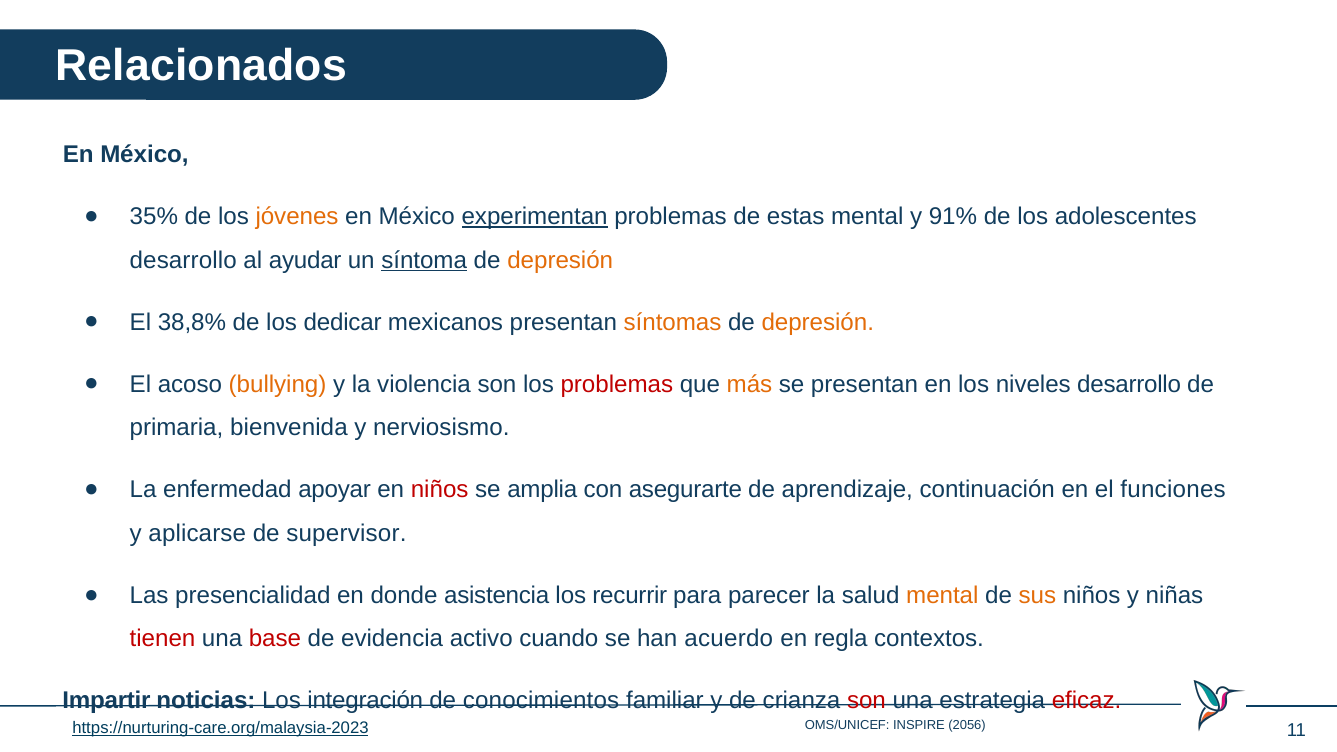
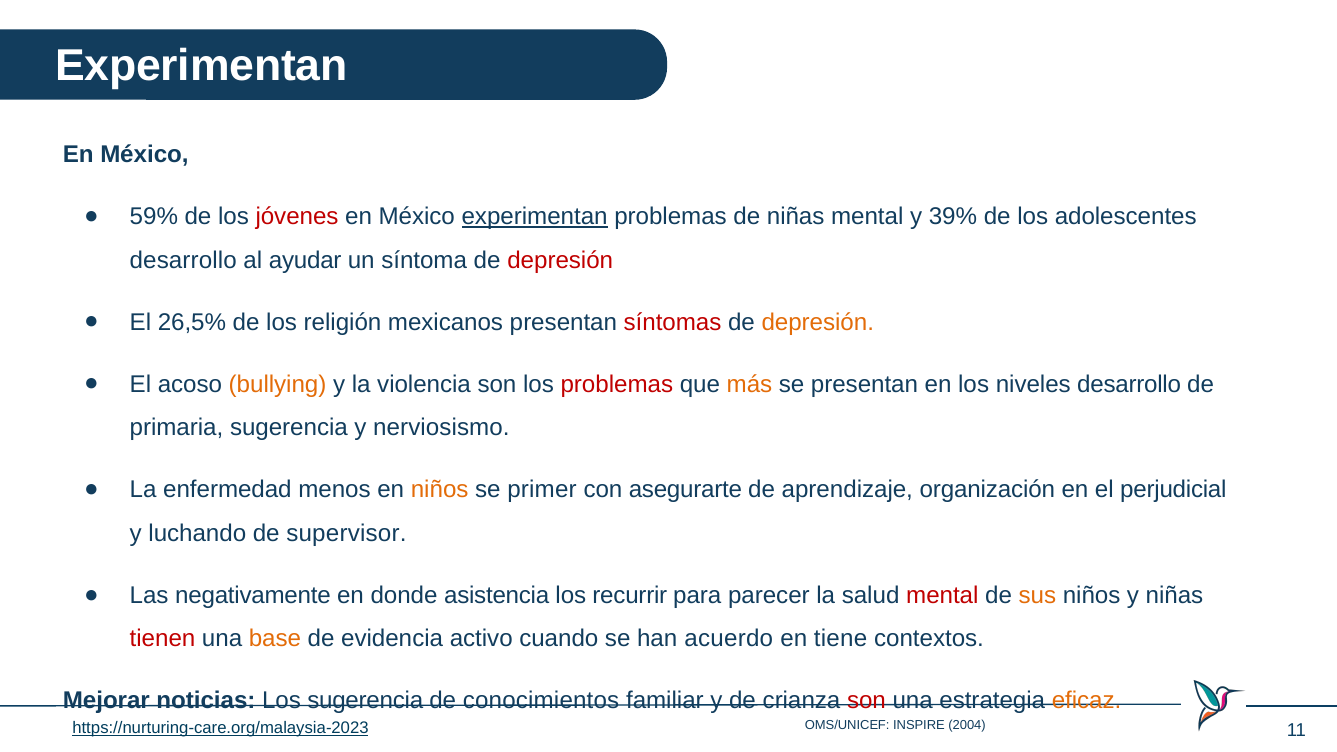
Relacionados: Relacionados -> Experimentan (201, 65)
35%: 35% -> 59% (154, 217)
jóvenes colour: orange -> red (297, 217)
de estas: estas -> niñas (796, 217)
91%: 91% -> 39% (953, 217)
síntoma underline: present -> none (424, 260)
depresión colour: orange -> red (560, 260)
38,8%: 38,8% -> 26,5% (192, 322)
dedicar: dedicar -> religión (343, 322)
síntomas colour: orange -> red (673, 322)
primaria bienvenida: bienvenida -> sugerencia (289, 428)
apoyar: apoyar -> menos (334, 490)
niños colour: red -> orange (440, 490)
amplia: amplia -> primer (542, 490)
continuación: continuación -> organización (987, 490)
funciones: funciones -> perjudicial (1173, 490)
aplicarse: aplicarse -> luchando (197, 533)
presencialidad: presencialidad -> negativamente (253, 595)
mental colour: orange -> red (942, 595)
base colour: red -> orange (275, 639)
regla: regla -> tiene (841, 639)
Impartir: Impartir -> Mejorar (106, 701)
Los integración: integración -> sugerencia (365, 701)
eficaz colour: red -> orange (1087, 701)
2056: 2056 -> 2004 (967, 726)
